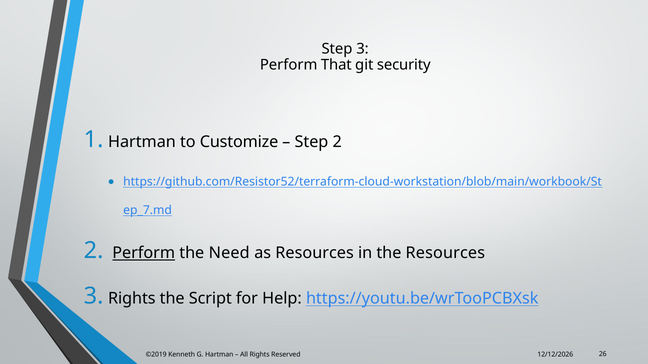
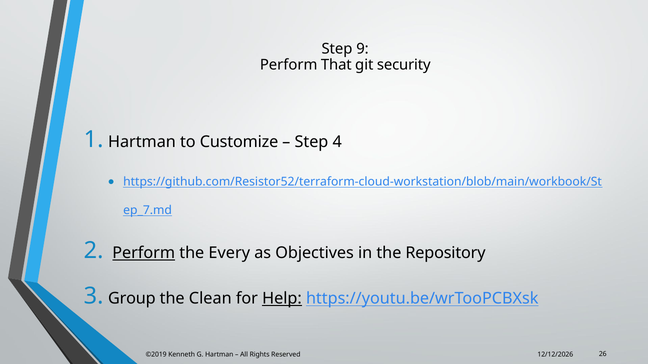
Step 3: 3 -> 9 (362, 49)
Step 2: 2 -> 4 (337, 142)
Need: Need -> Every (229, 253)
as Resources: Resources -> Objectives (315, 253)
the Resources: Resources -> Repository (445, 253)
Rights: Rights -> Group (132, 299)
Script: Script -> Clean (210, 299)
Help underline: none -> present (282, 299)
